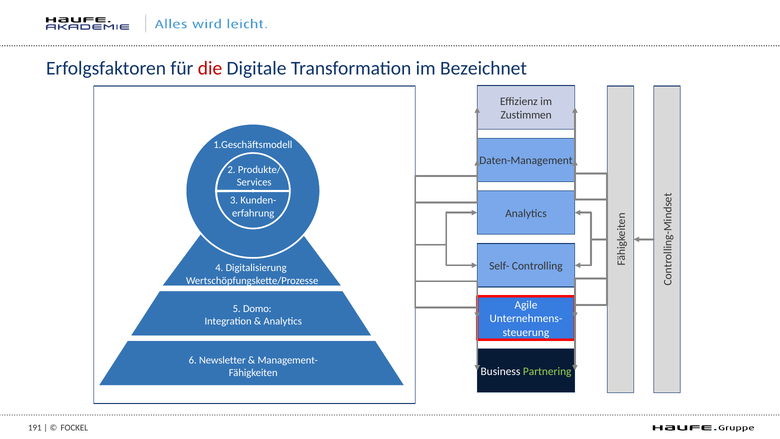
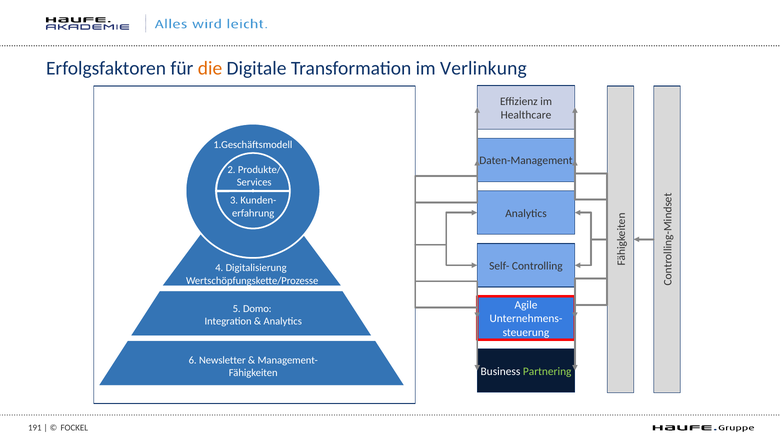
die colour: red -> orange (210, 68)
Bezeichnet: Bezeichnet -> Verlinkung (483, 68)
Zustimmen: Zustimmen -> Healthcare (526, 115)
